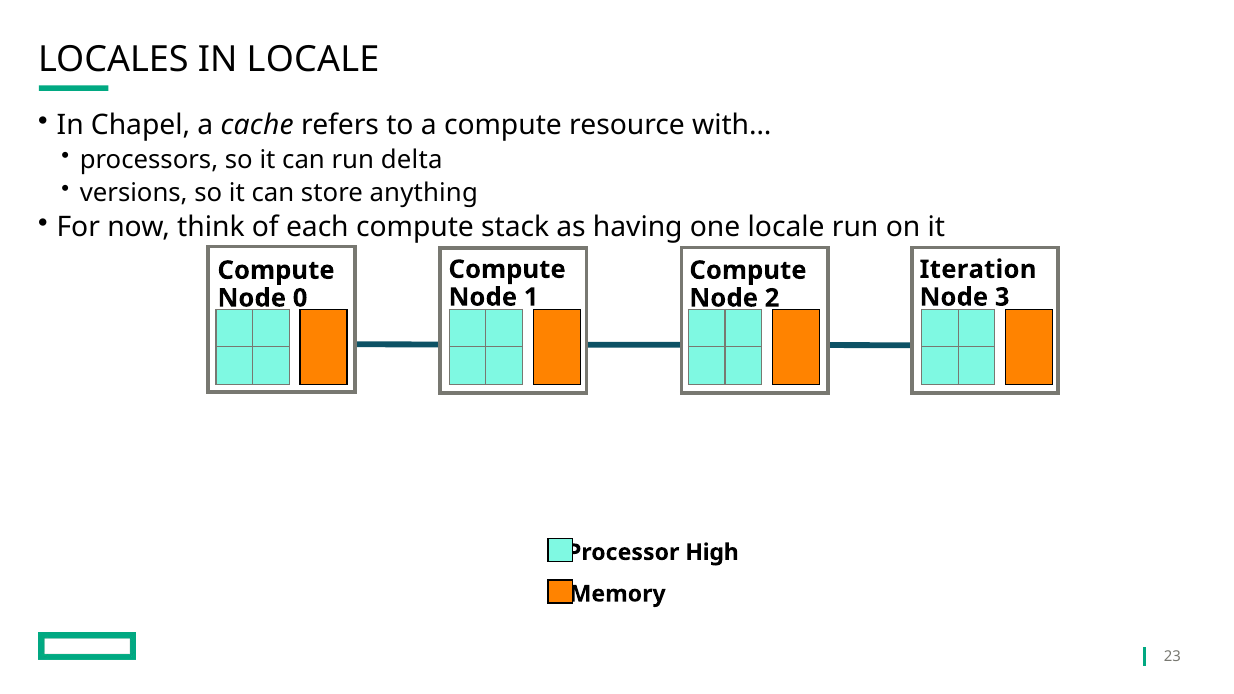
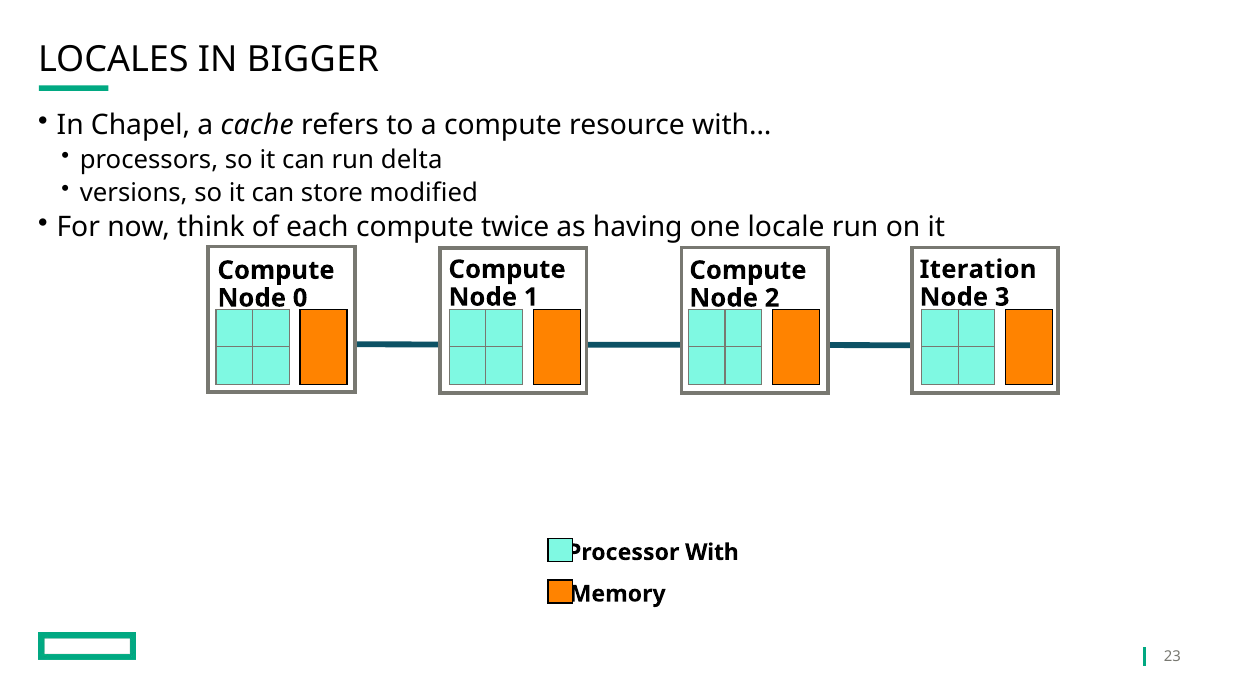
IN LOCALE: LOCALE -> BIGGER (313, 60)
anything: anything -> modified (424, 193)
stack: stack -> twice (515, 227)
High: High -> With (712, 552)
